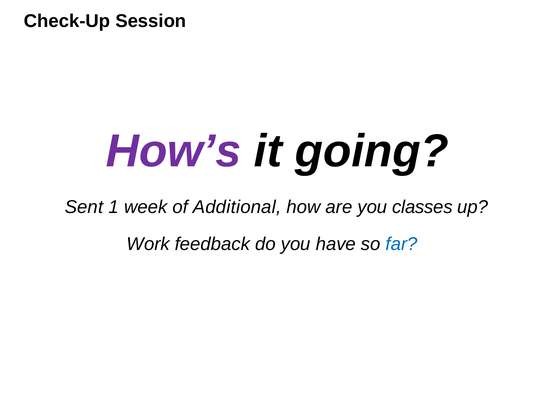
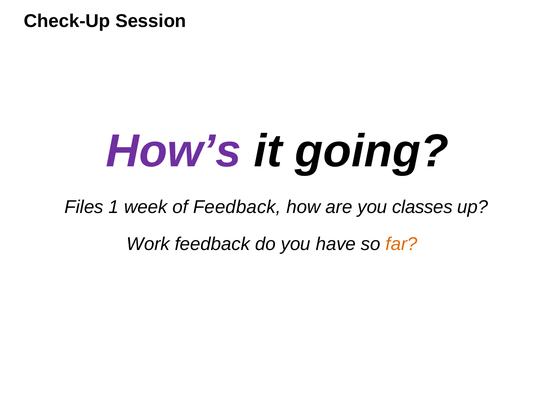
Sent: Sent -> Files (84, 207)
of Additional: Additional -> Feedback (237, 207)
far colour: blue -> orange (402, 244)
